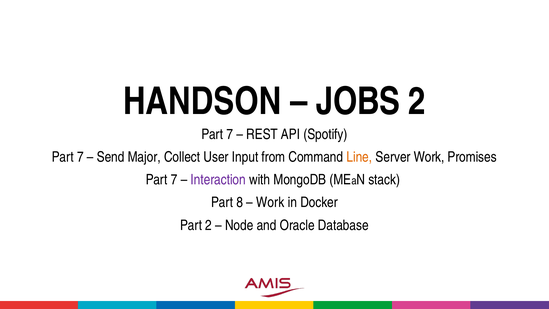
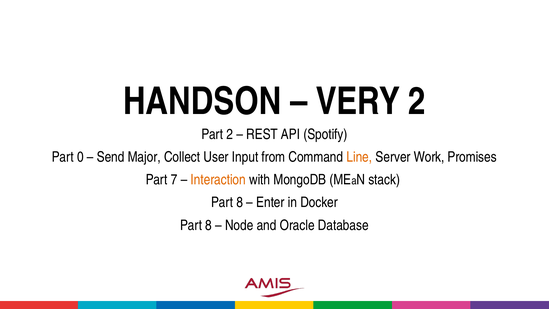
JOBS: JOBS -> VERY (358, 102)
7: 7 -> 2 (230, 134)
7: 7 -> 0 (80, 157)
Interaction colour: purple -> orange (218, 180)
Work: Work -> Enter (270, 202)
2: 2 -> 8 (209, 225)
